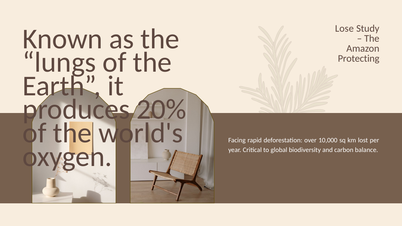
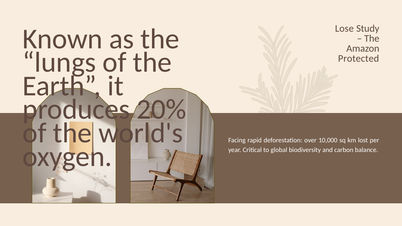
Protecting: Protecting -> Protected (359, 59)
